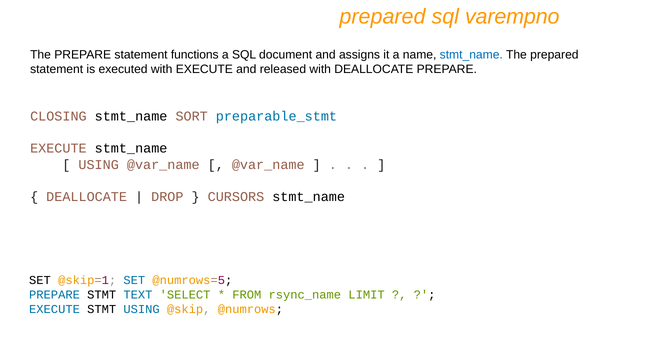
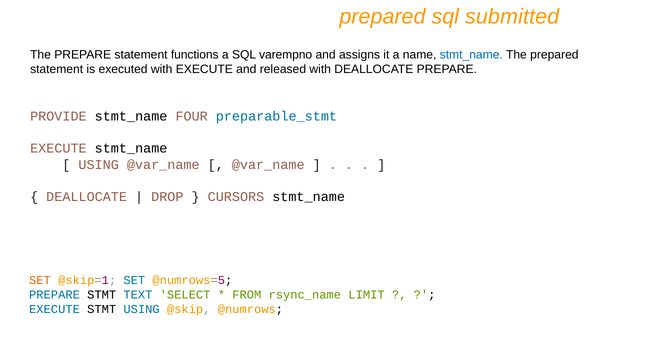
varempno: varempno -> submitted (512, 17)
document: document -> varempno (286, 55)
CLOSING: CLOSING -> PROVIDE (58, 116)
SORT: SORT -> FOUR (192, 116)
SET colour: black -> orange (40, 280)
